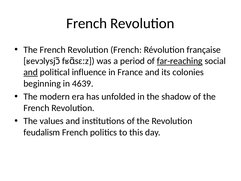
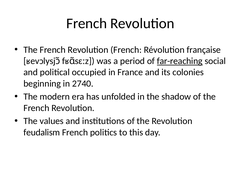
and underline: present -> none (31, 72)
influence: influence -> occupied (89, 72)
4639: 4639 -> 2740 (83, 83)
